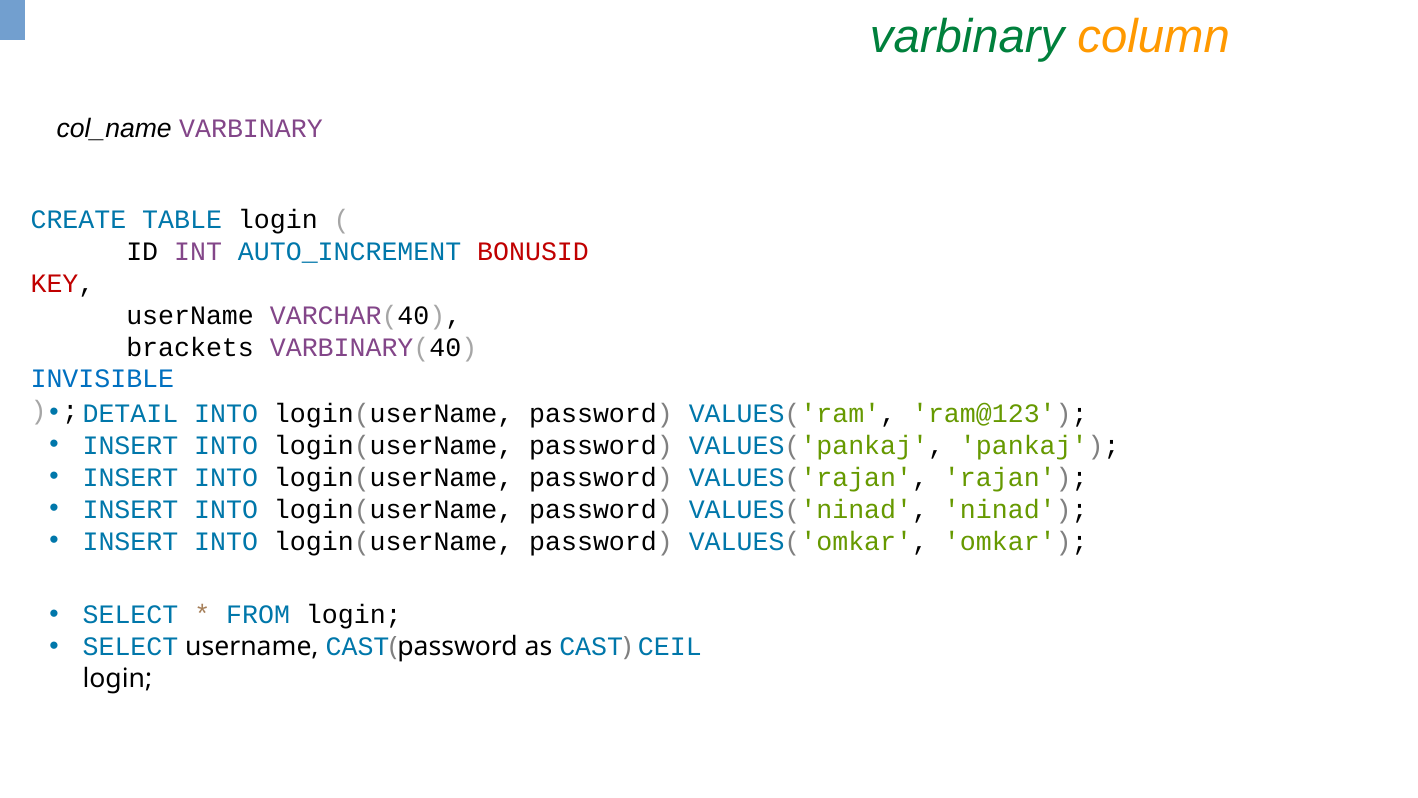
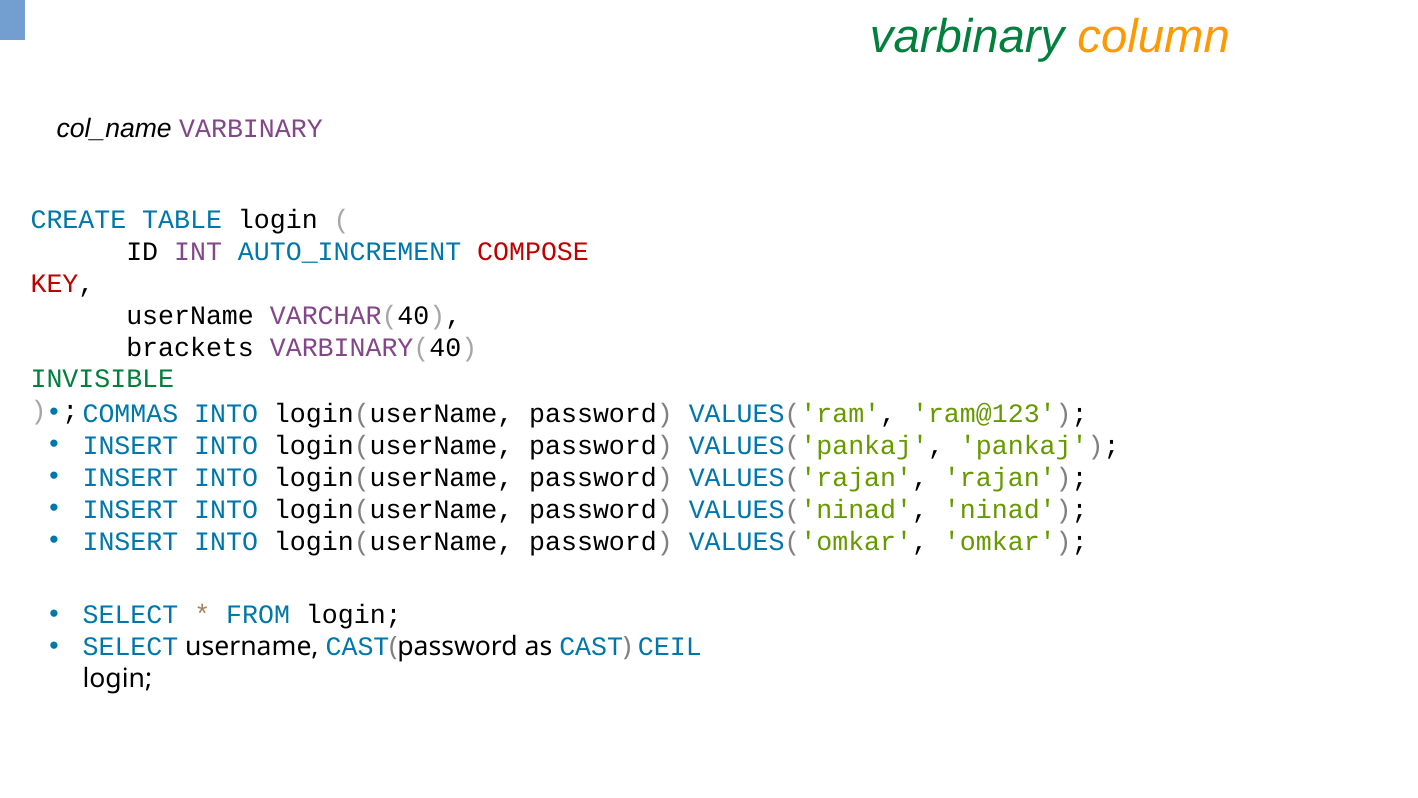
BONUSID: BONUSID -> COMPOSE (533, 251)
INVISIBLE colour: blue -> green (102, 379)
DETAIL: DETAIL -> COMMAS (130, 413)
